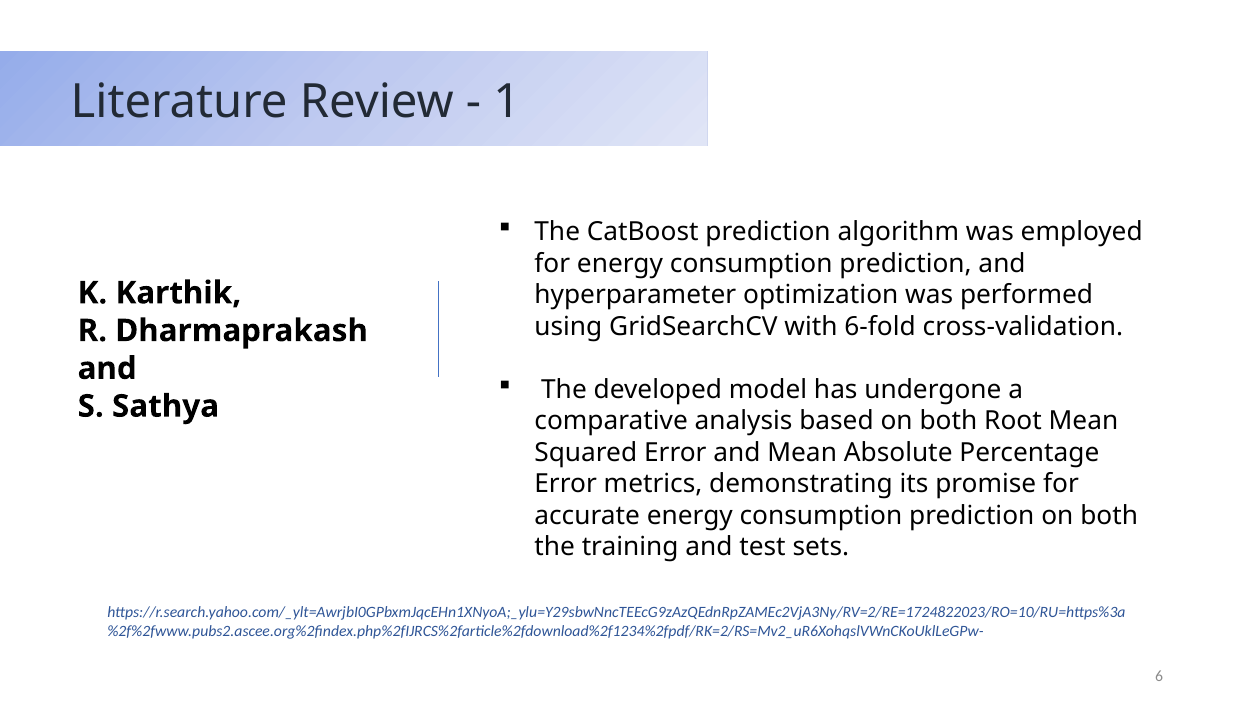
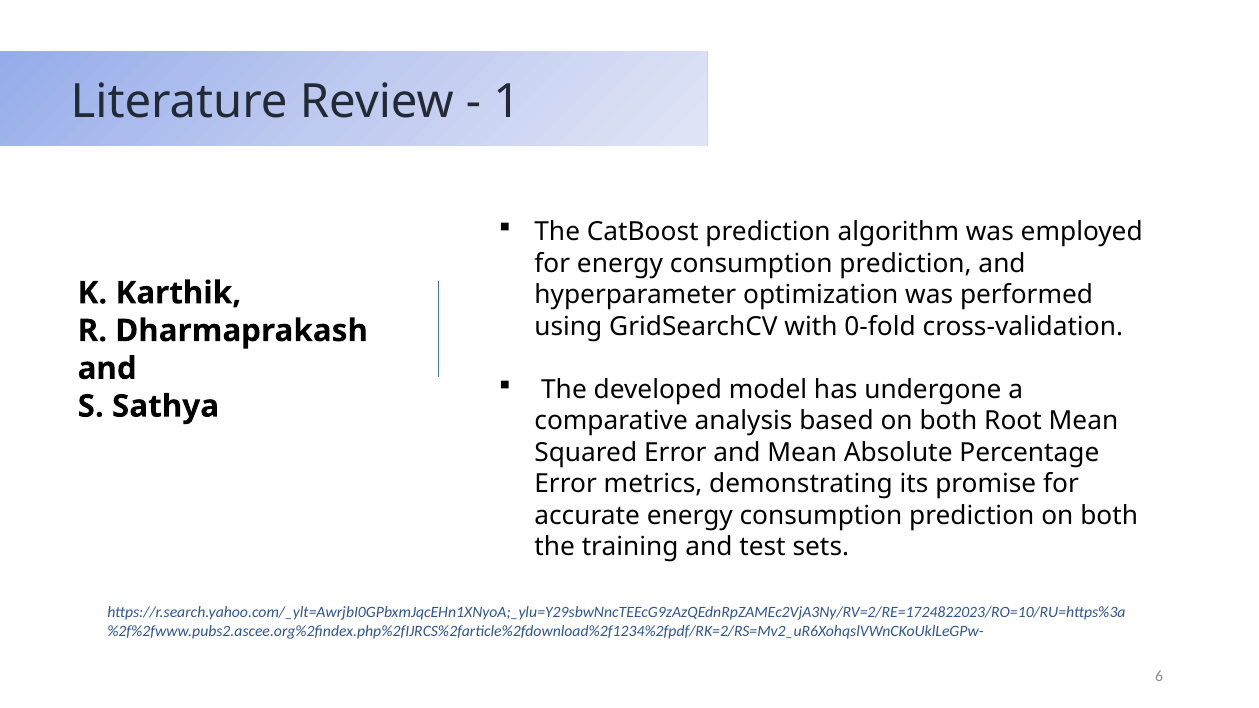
6-fold: 6-fold -> 0-fold (880, 327)
